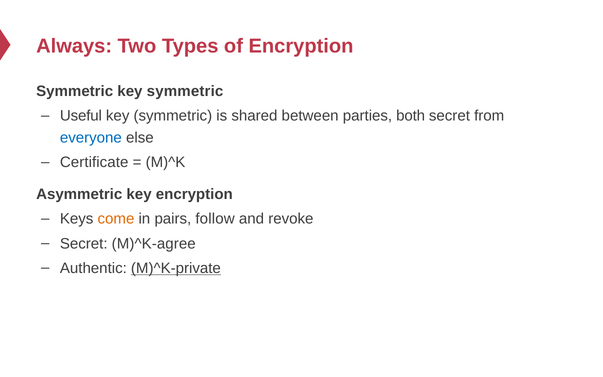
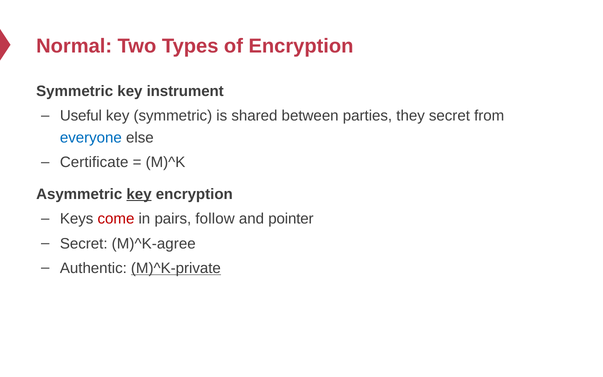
Always: Always -> Normal (74, 46)
Symmetric key symmetric: symmetric -> instrument (185, 91)
both: both -> they (411, 116)
key underline: none -> present (139, 194)
come colour: orange -> red (116, 219)
revoke: revoke -> pointer (291, 219)
